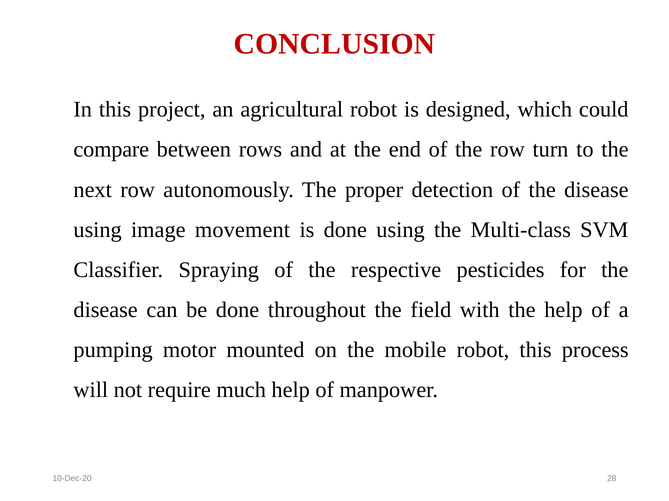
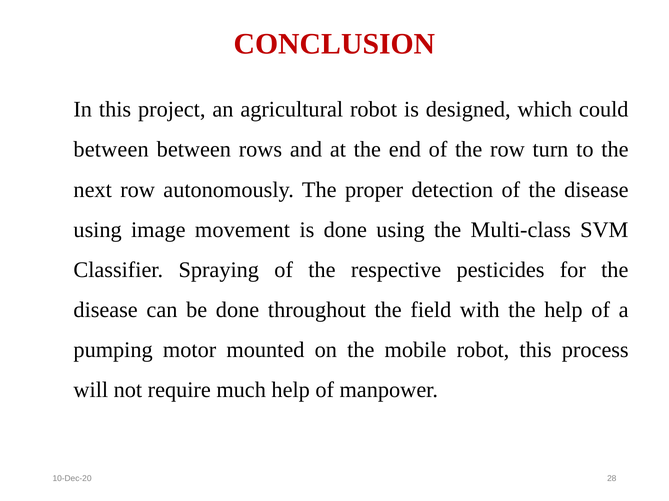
compare: compare -> between (111, 150)
